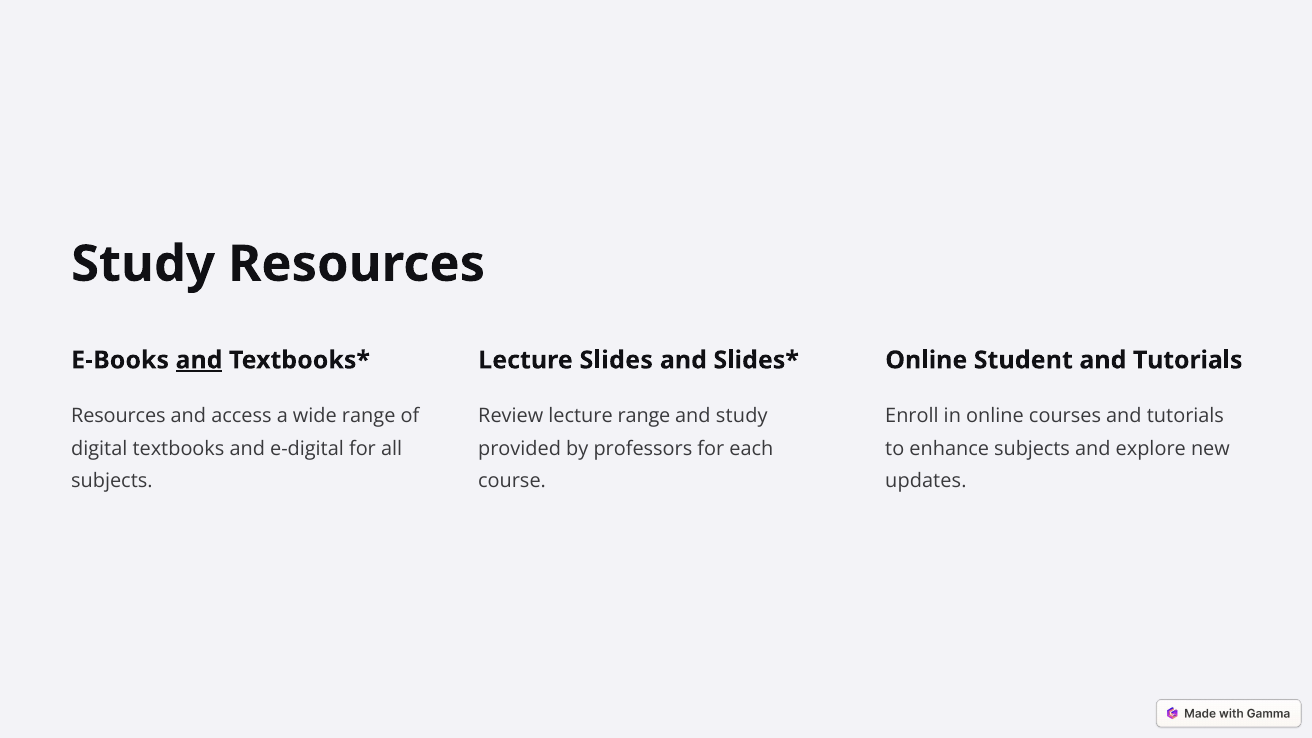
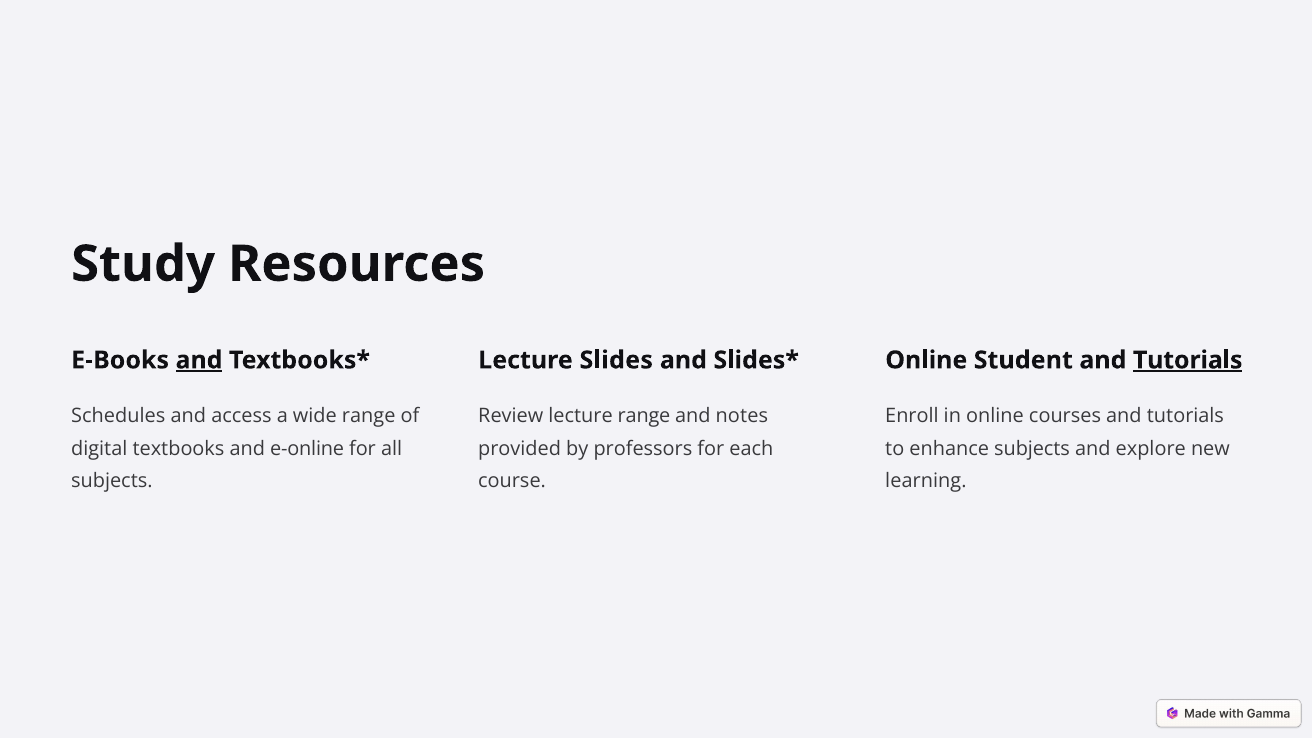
Tutorials underline: none -> present (1188, 360)
Resources: Resources -> Schedules (118, 416)
and study: study -> notes (742, 416)
e-digital: e-digital -> e-online (307, 449)
updates: updates -> learning (926, 481)
